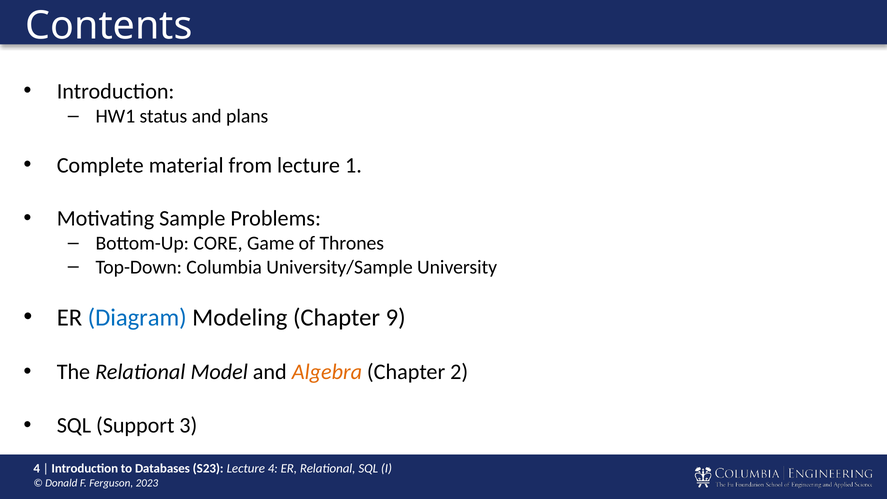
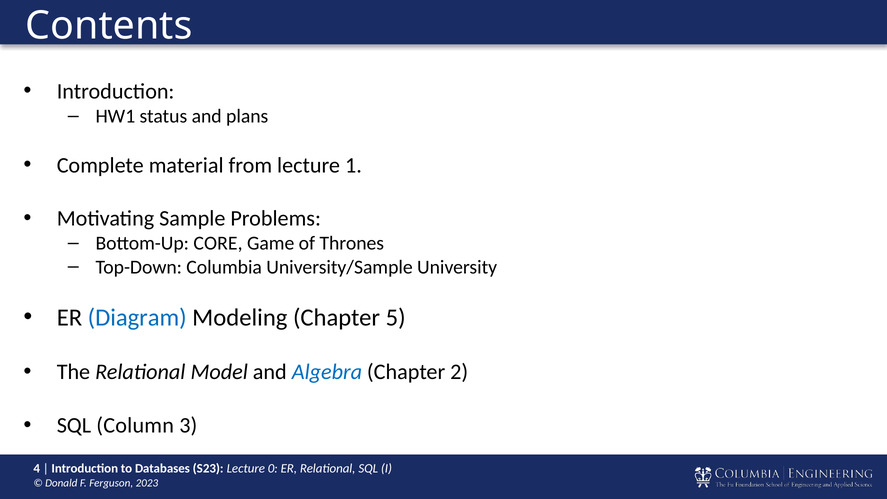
9: 9 -> 5 (396, 318)
Algebra colour: orange -> blue (327, 372)
Support: Support -> Column (135, 425)
Lecture 4: 4 -> 0 (273, 469)
